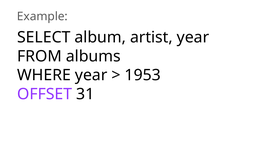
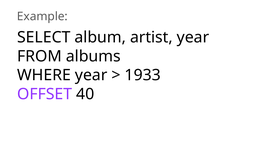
1953: 1953 -> 1933 (143, 75)
31: 31 -> 40 (85, 94)
